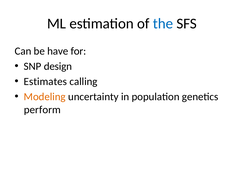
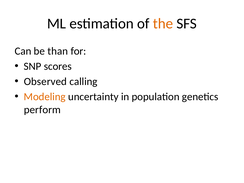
the colour: blue -> orange (163, 24)
have: have -> than (58, 51)
design: design -> scores (58, 66)
Estimates: Estimates -> Observed (45, 82)
